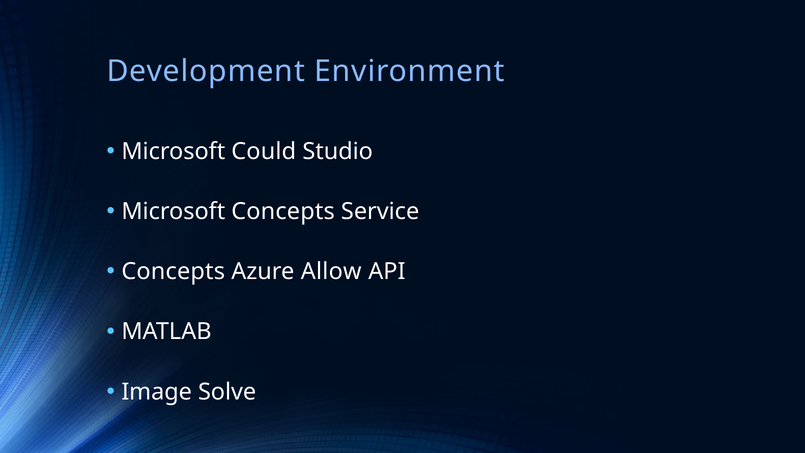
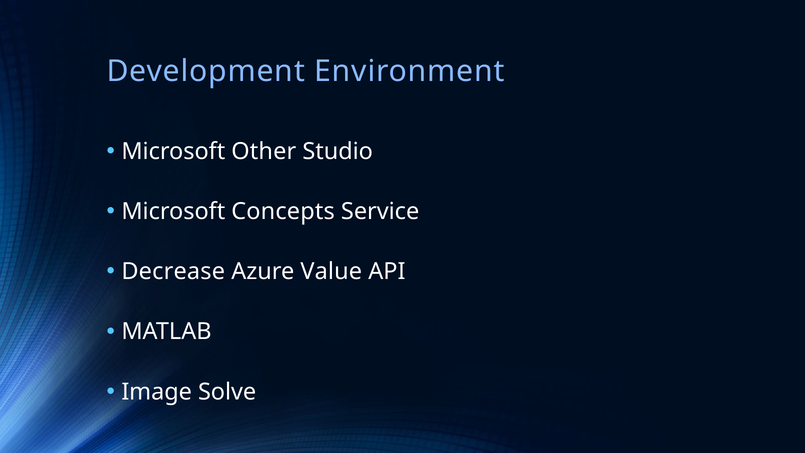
Could: Could -> Other (264, 151)
Concepts: Concepts -> Decrease (173, 272)
Allow: Allow -> Value (331, 272)
